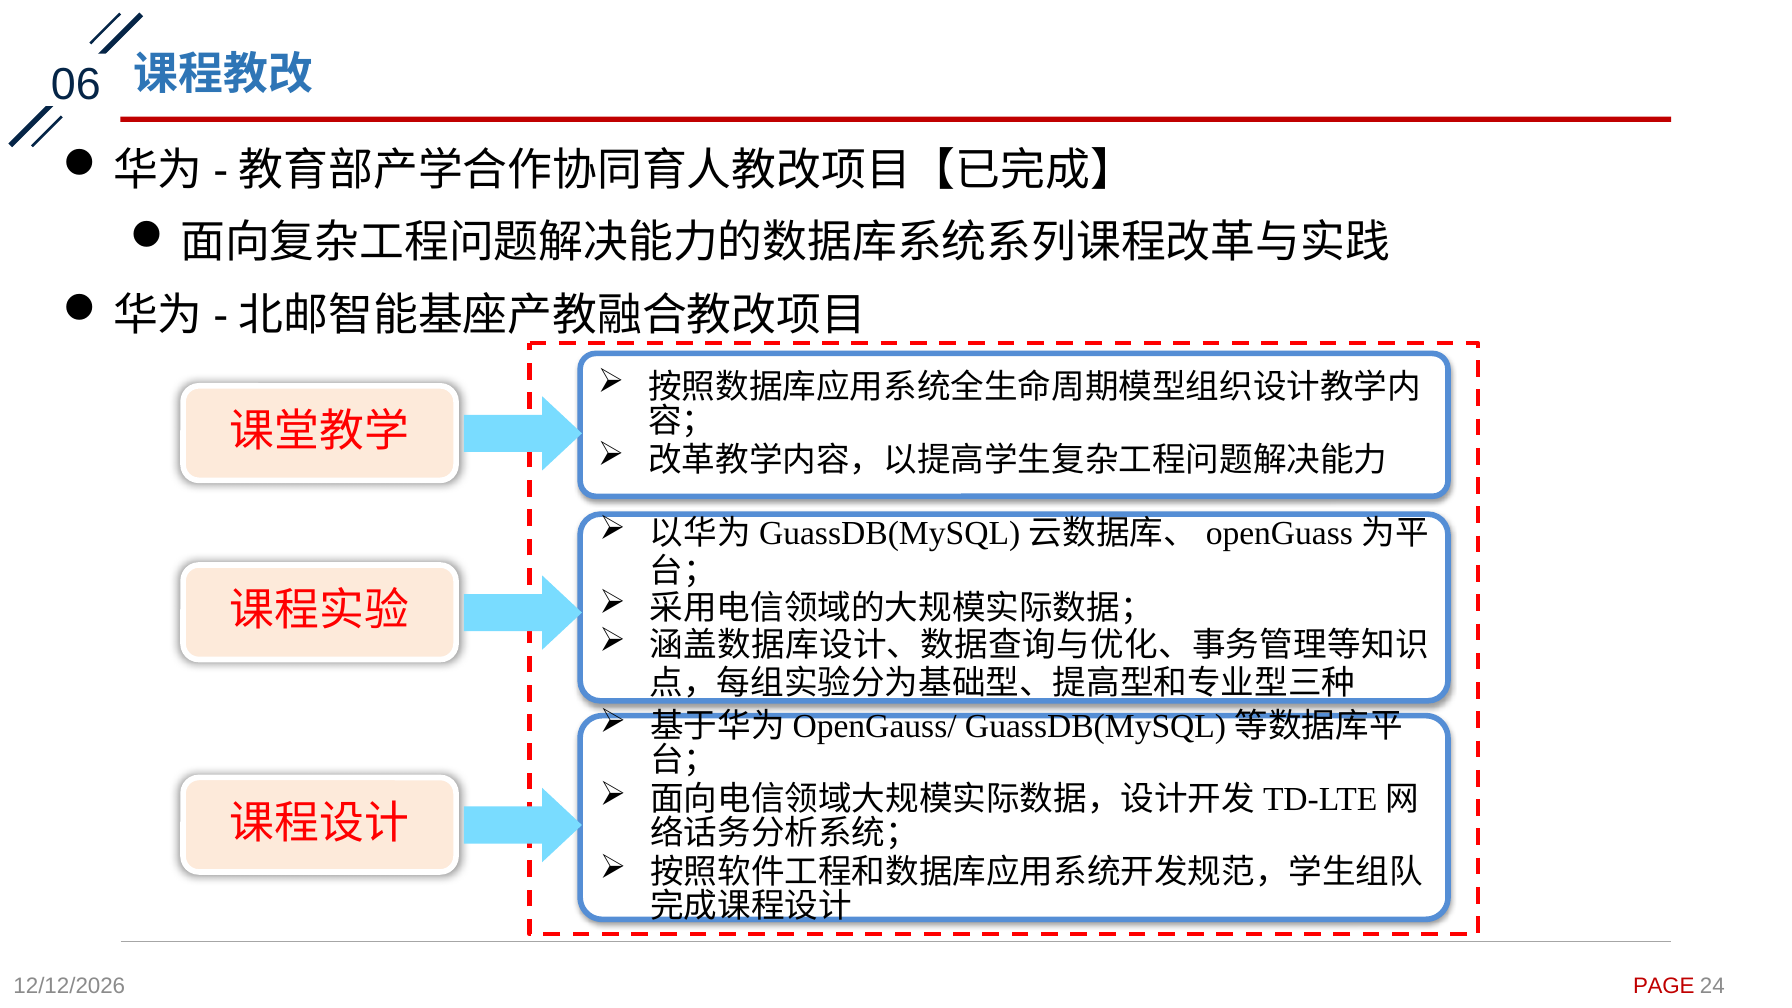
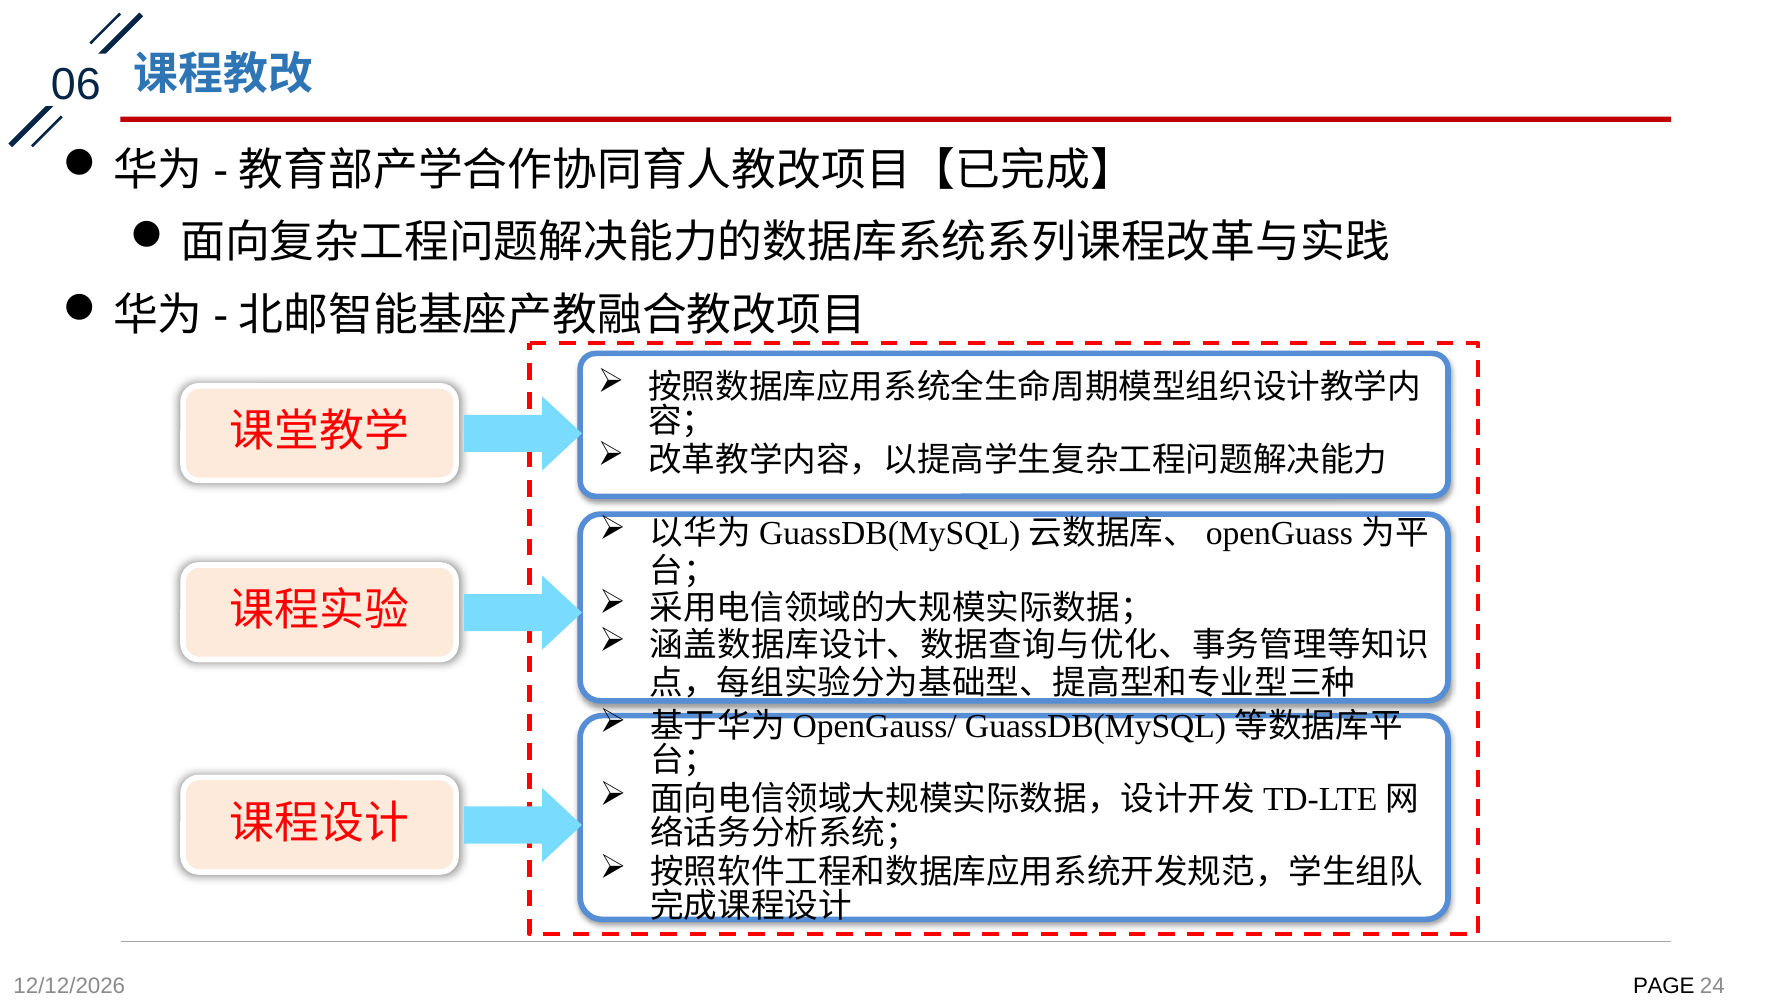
PAGE colour: red -> black (1664, 986)
